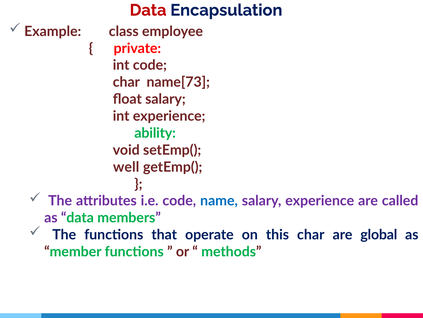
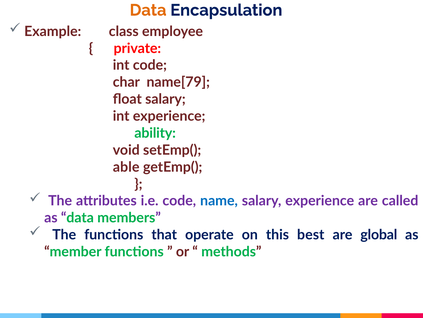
Data colour: red -> orange (148, 10)
name[73: name[73 -> name[79 (178, 82)
well: well -> able (126, 167)
this char: char -> best (311, 234)
